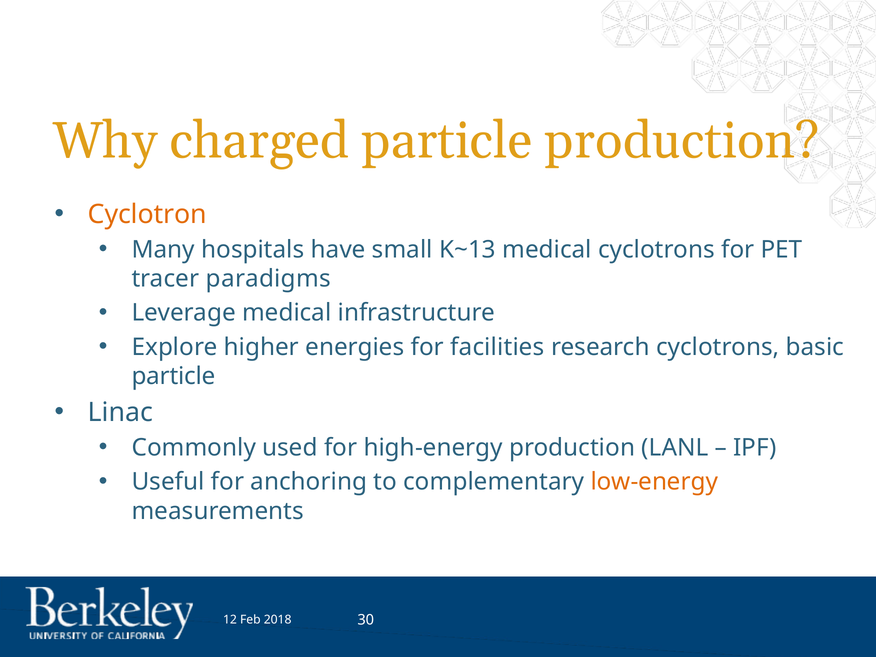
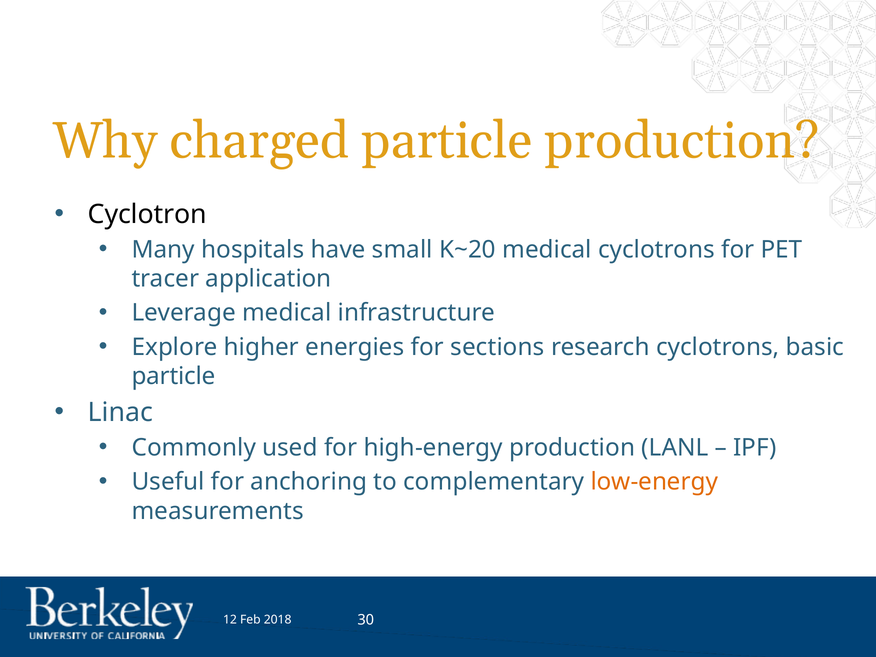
Cyclotron colour: orange -> black (147, 214)
K~13: K~13 -> K~20 (467, 250)
paradigms: paradigms -> application (269, 279)
facilities: facilities -> sections (497, 347)
